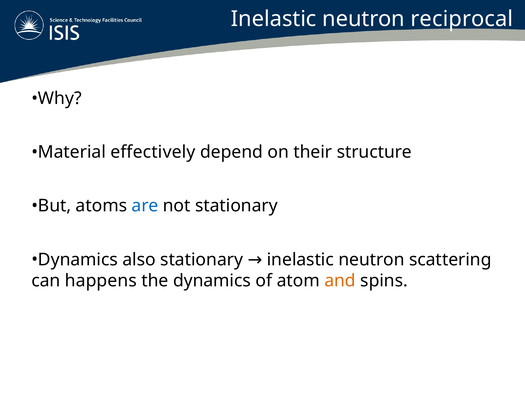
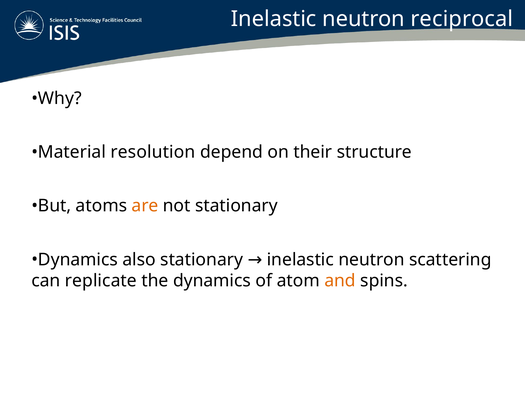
effectively: effectively -> resolution (153, 152)
are colour: blue -> orange (145, 206)
happens: happens -> replicate (101, 280)
